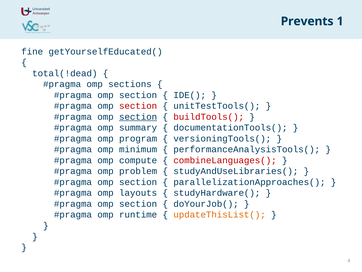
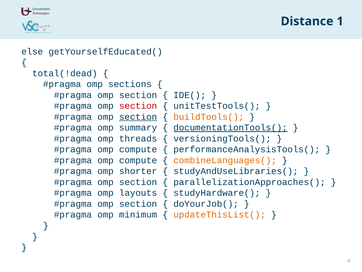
Prevents: Prevents -> Distance (307, 21)
fine: fine -> else (32, 51)
buildTools( colour: red -> orange (209, 117)
documentationTools( underline: none -> present (230, 127)
program: program -> threads (138, 138)
minimum: minimum -> compute (138, 149)
combineLanguages( colour: red -> orange (225, 160)
problem: problem -> shorter (138, 171)
runtime: runtime -> minimum (138, 214)
